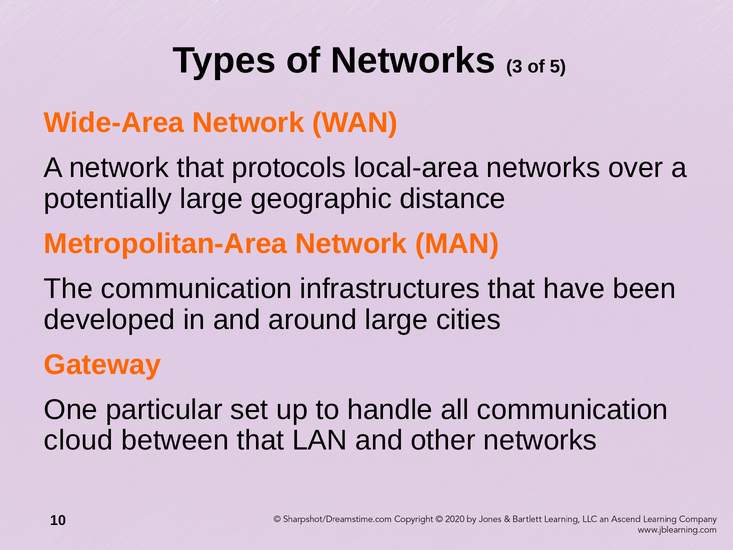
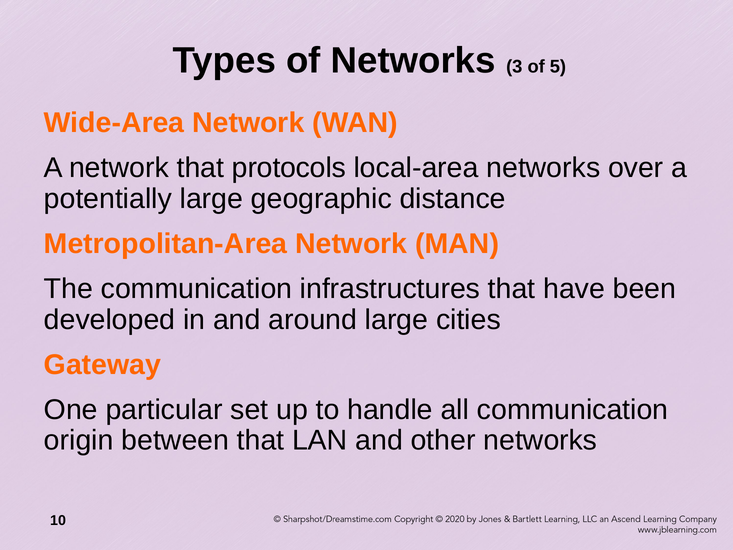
cloud: cloud -> origin (79, 440)
